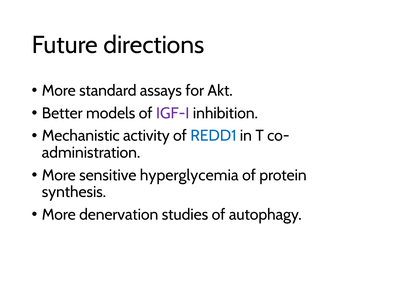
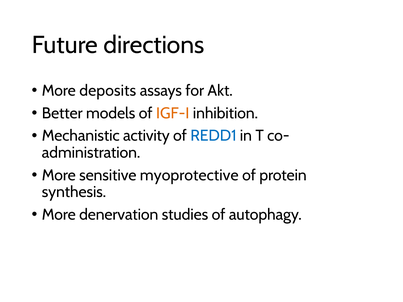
standard: standard -> deposits (108, 91)
IGF-I colour: purple -> orange (173, 113)
hyperglycemia: hyperglycemia -> myoprotective (189, 175)
